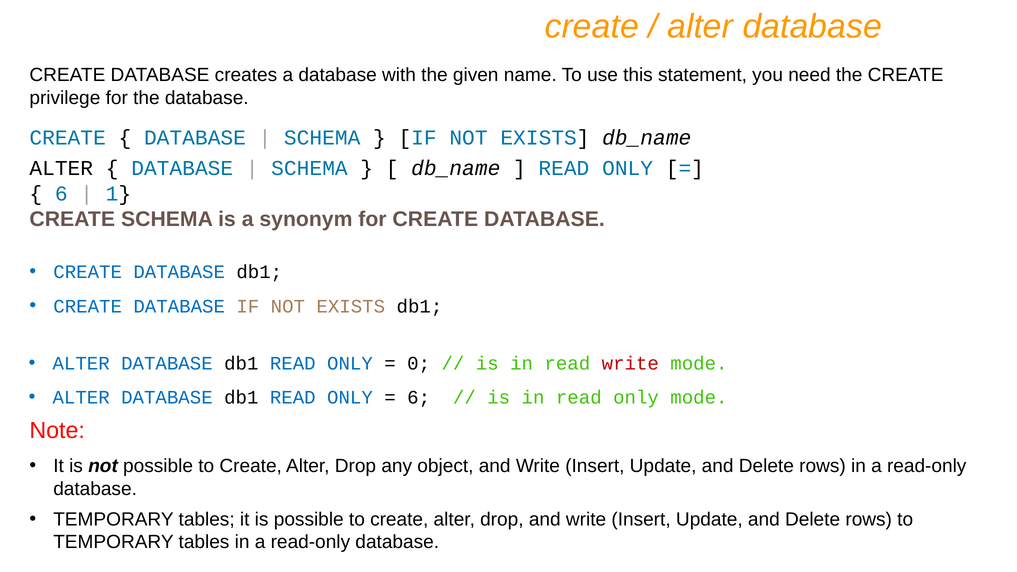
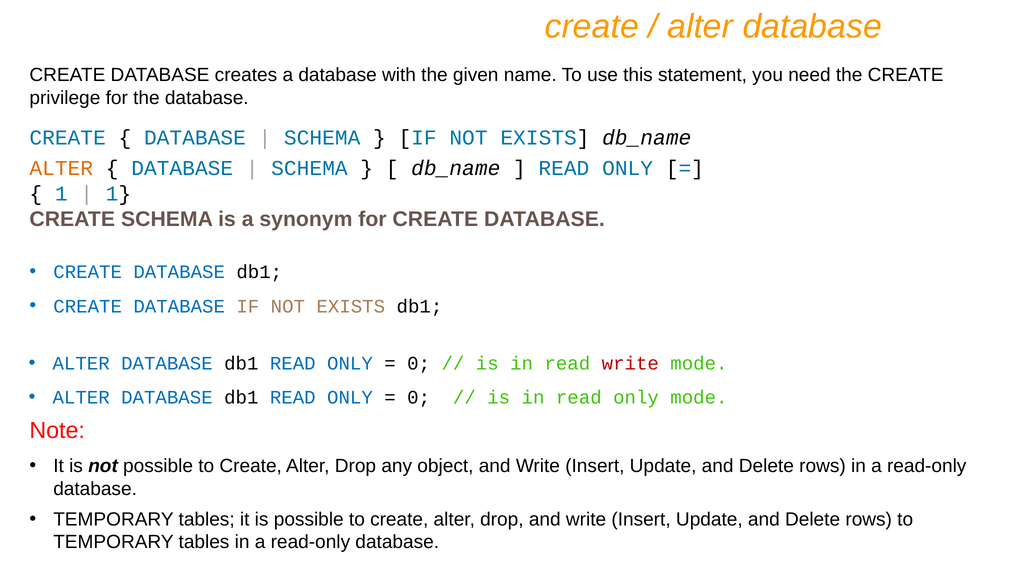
ALTER colour: black -> orange (61, 168)
6: 6 -> 1 (61, 194)
6: 6 -> 0 (419, 398)
